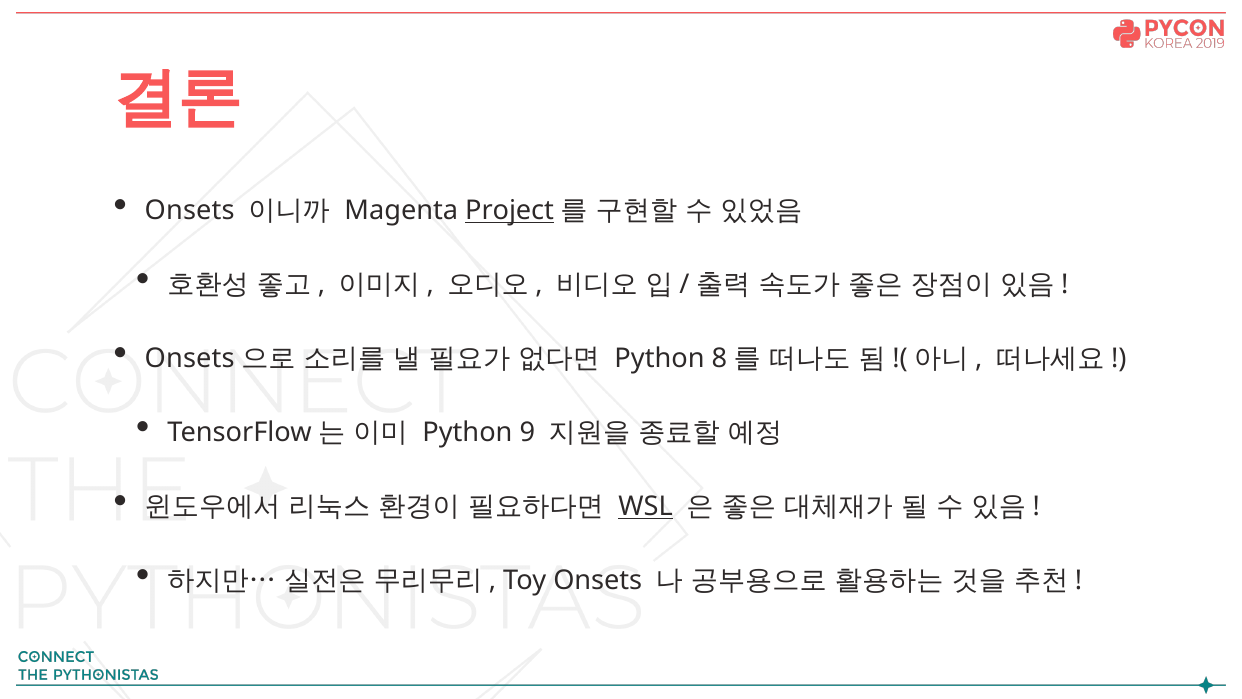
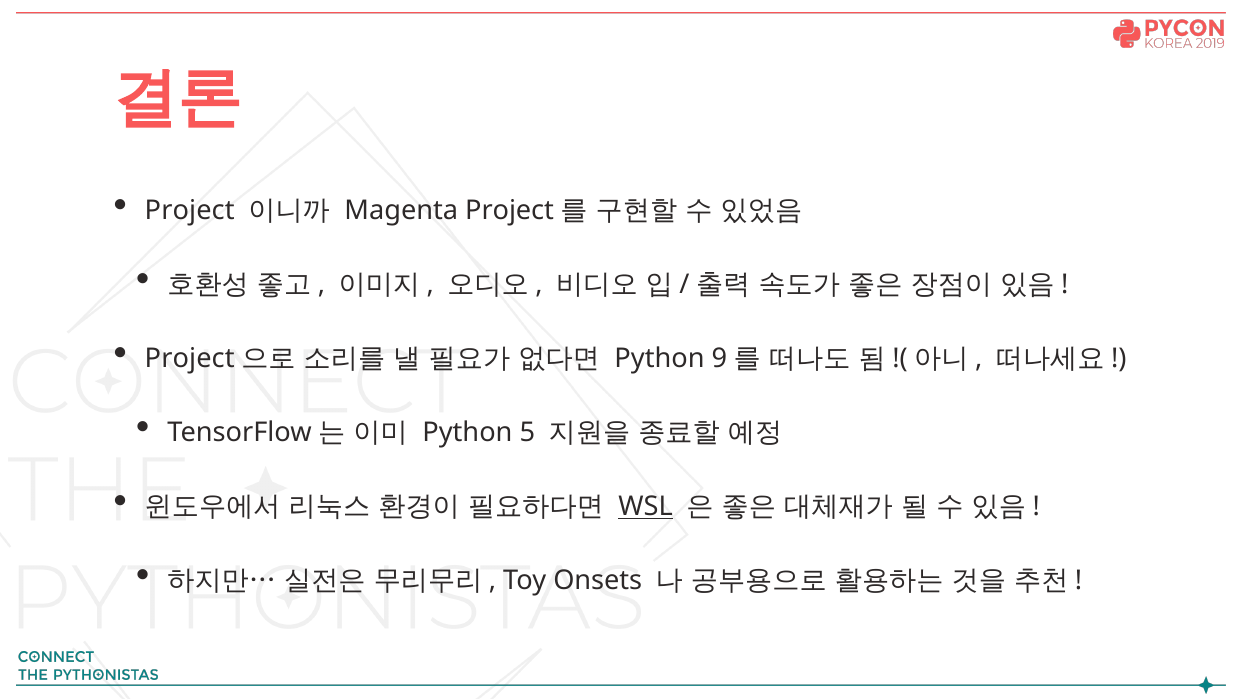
Onsets: Onsets -> Project (190, 211)
Project underline: present -> none (510, 211)
Onsets: Onsets -> Project (190, 359)
8: 8 -> 9 (719, 359)
9: 9 -> 5 (527, 433)
